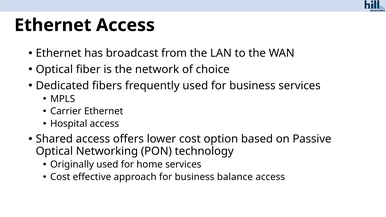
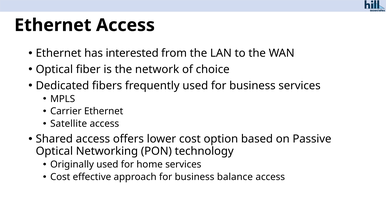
broadcast: broadcast -> interested (132, 53)
Hospital: Hospital -> Satellite (69, 124)
